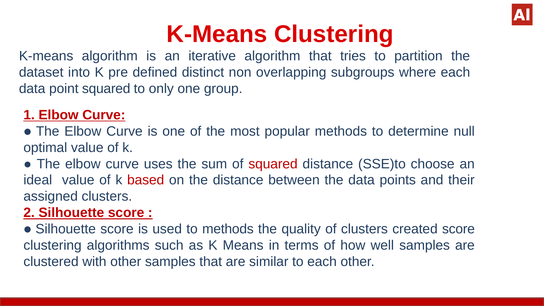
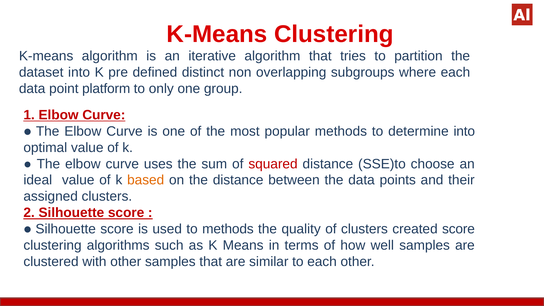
point squared: squared -> platform (106, 89)
determine null: null -> into (464, 131)
based colour: red -> orange (146, 180)
